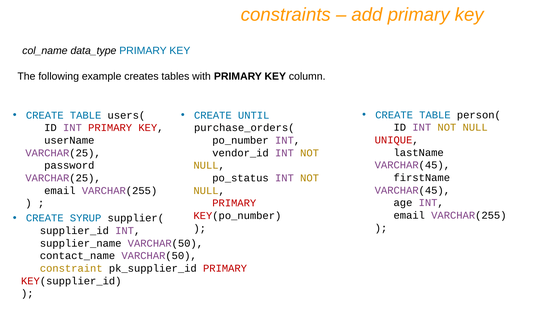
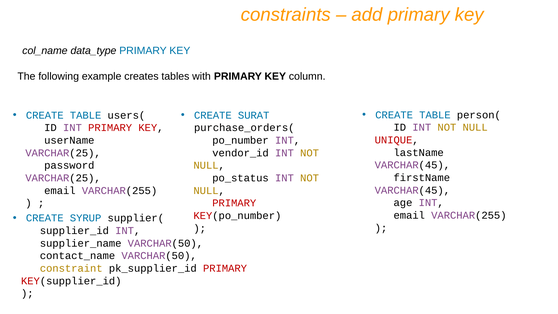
UNTIL: UNTIL -> SURAT (254, 115)
